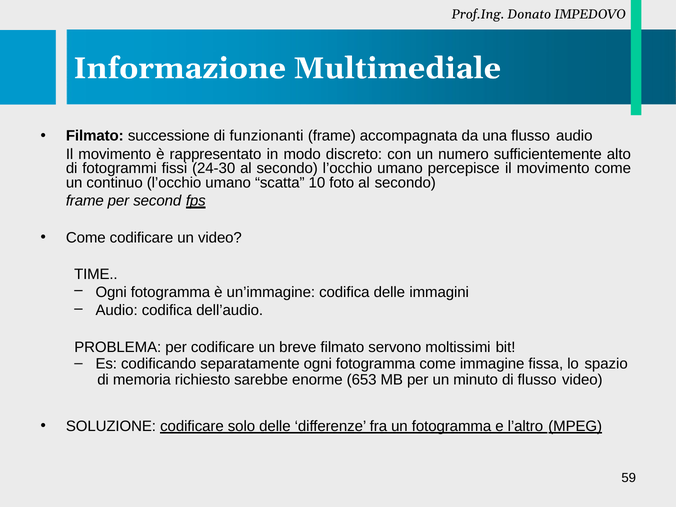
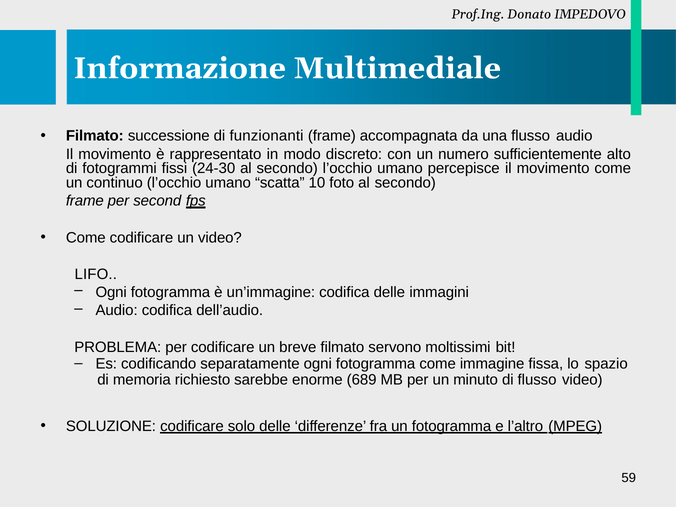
TIME: TIME -> LIFO (96, 274)
653: 653 -> 689 (362, 380)
